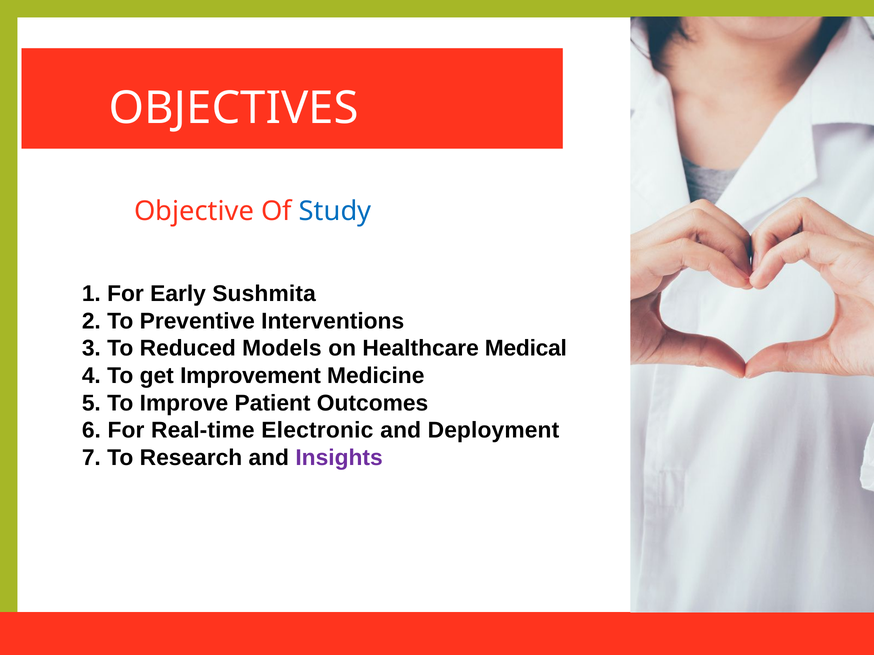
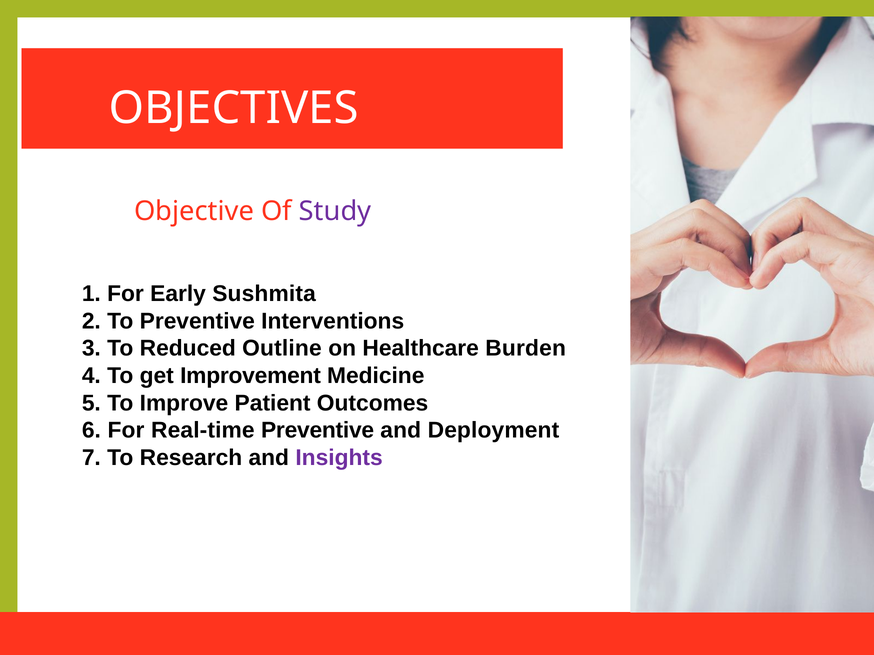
Study colour: blue -> purple (335, 211)
Models: Models -> Outline (282, 349)
Medical: Medical -> Burden (526, 349)
Real-time Electronic: Electronic -> Preventive (318, 431)
